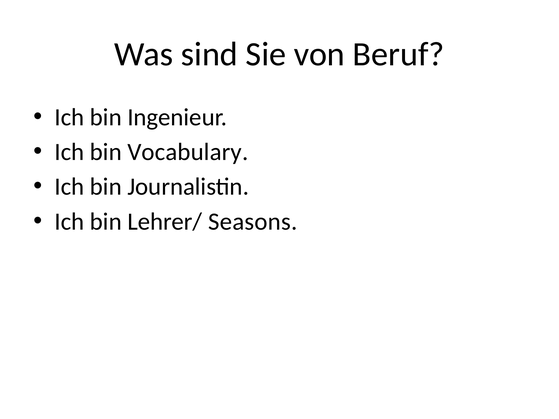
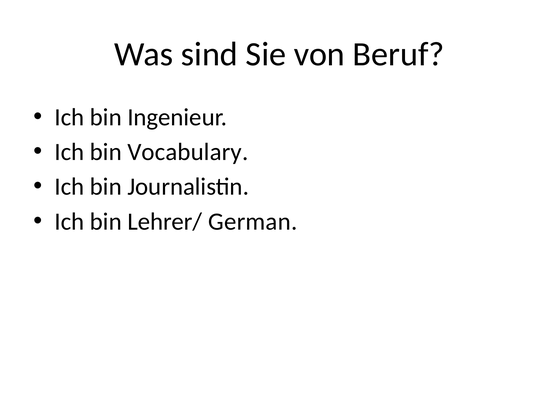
Seasons: Seasons -> German (253, 222)
